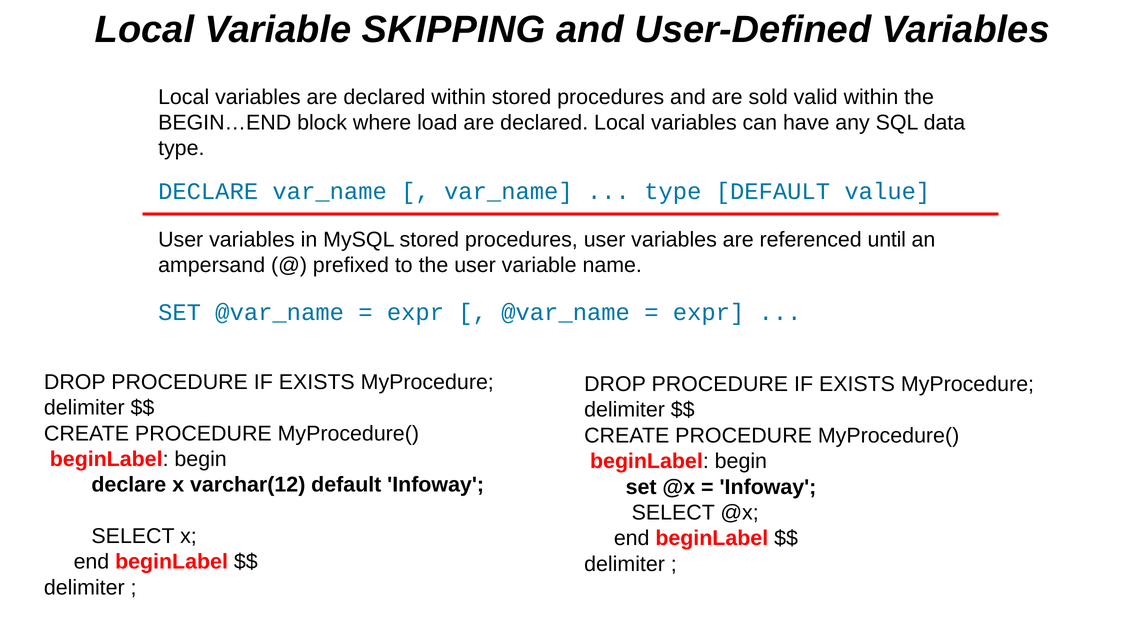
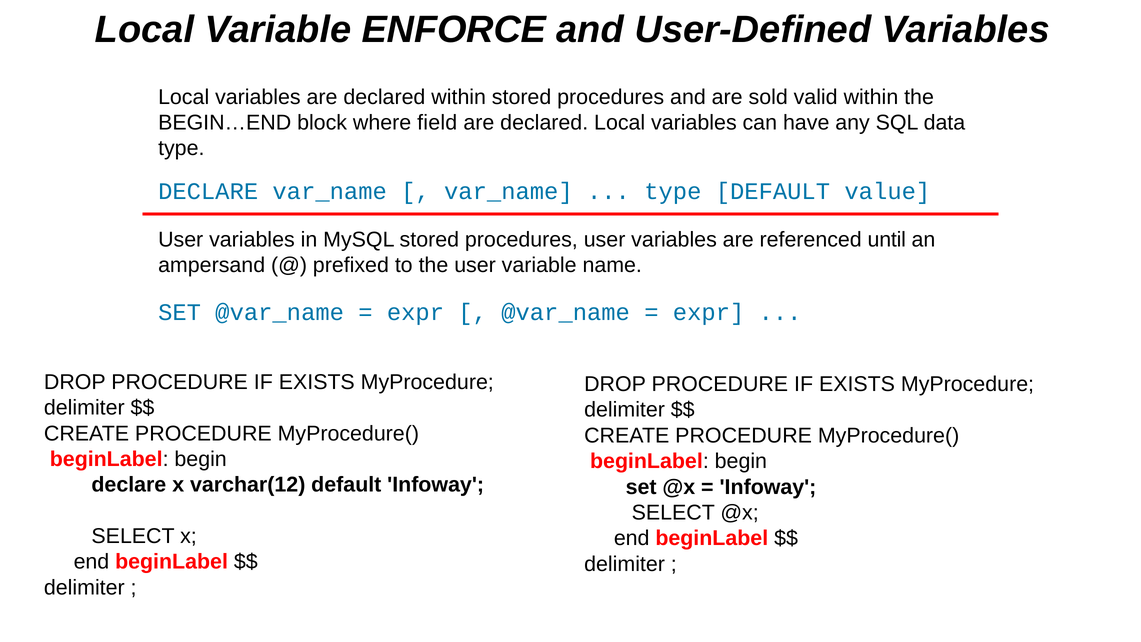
SKIPPING: SKIPPING -> ENFORCE (454, 30)
load: load -> field (437, 123)
